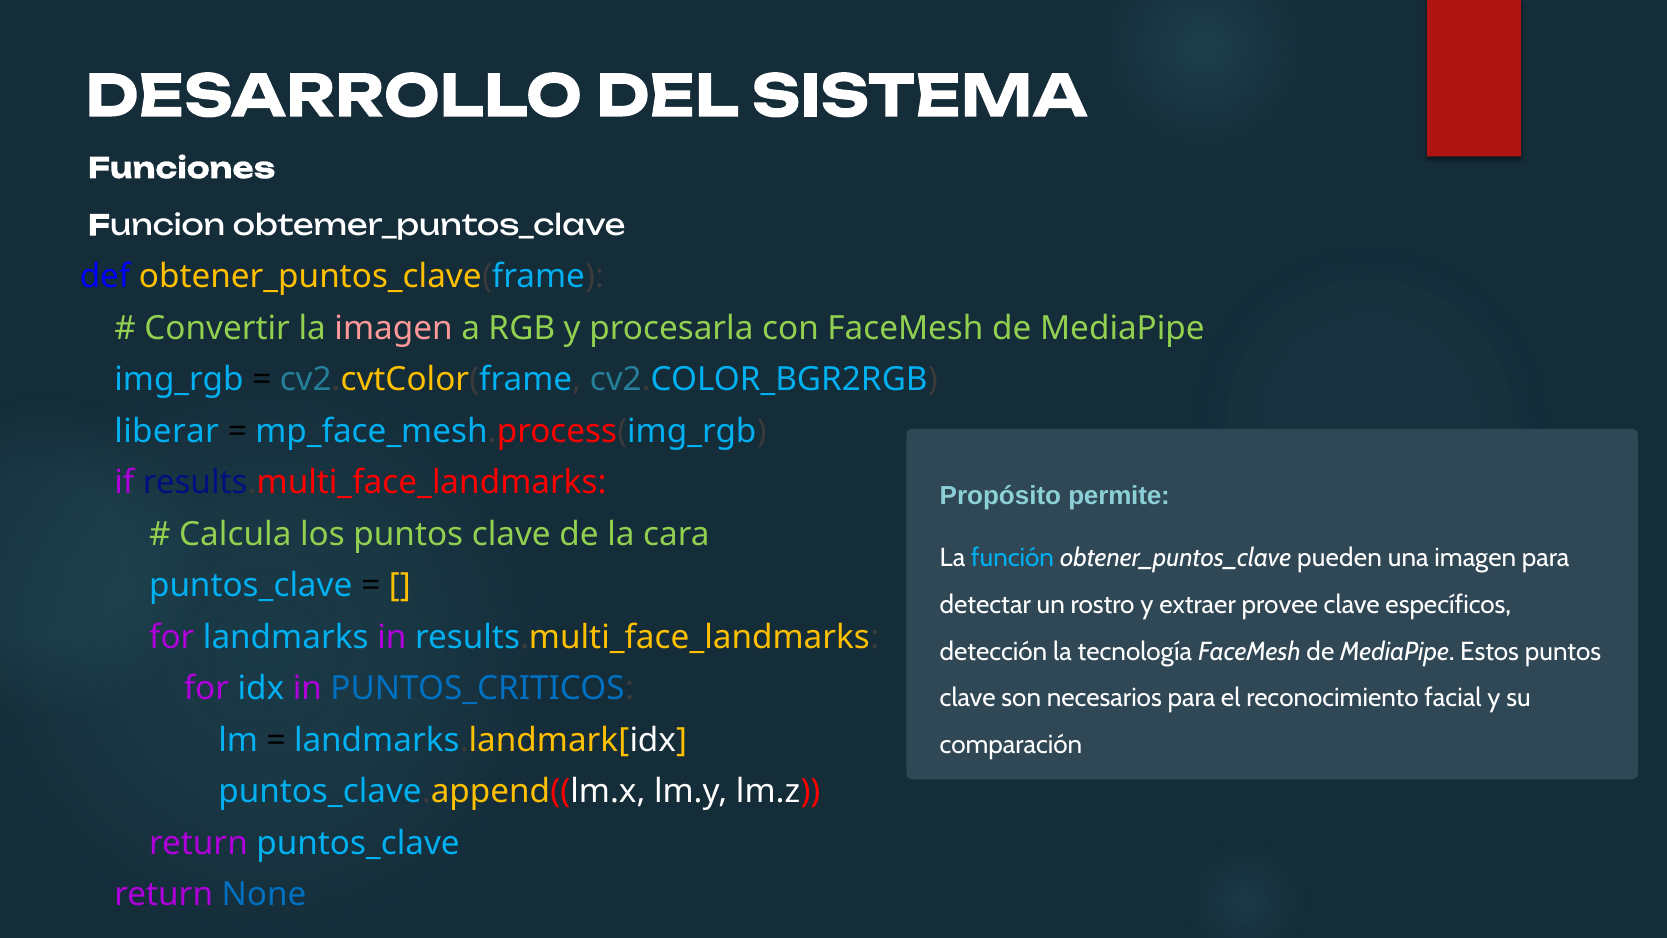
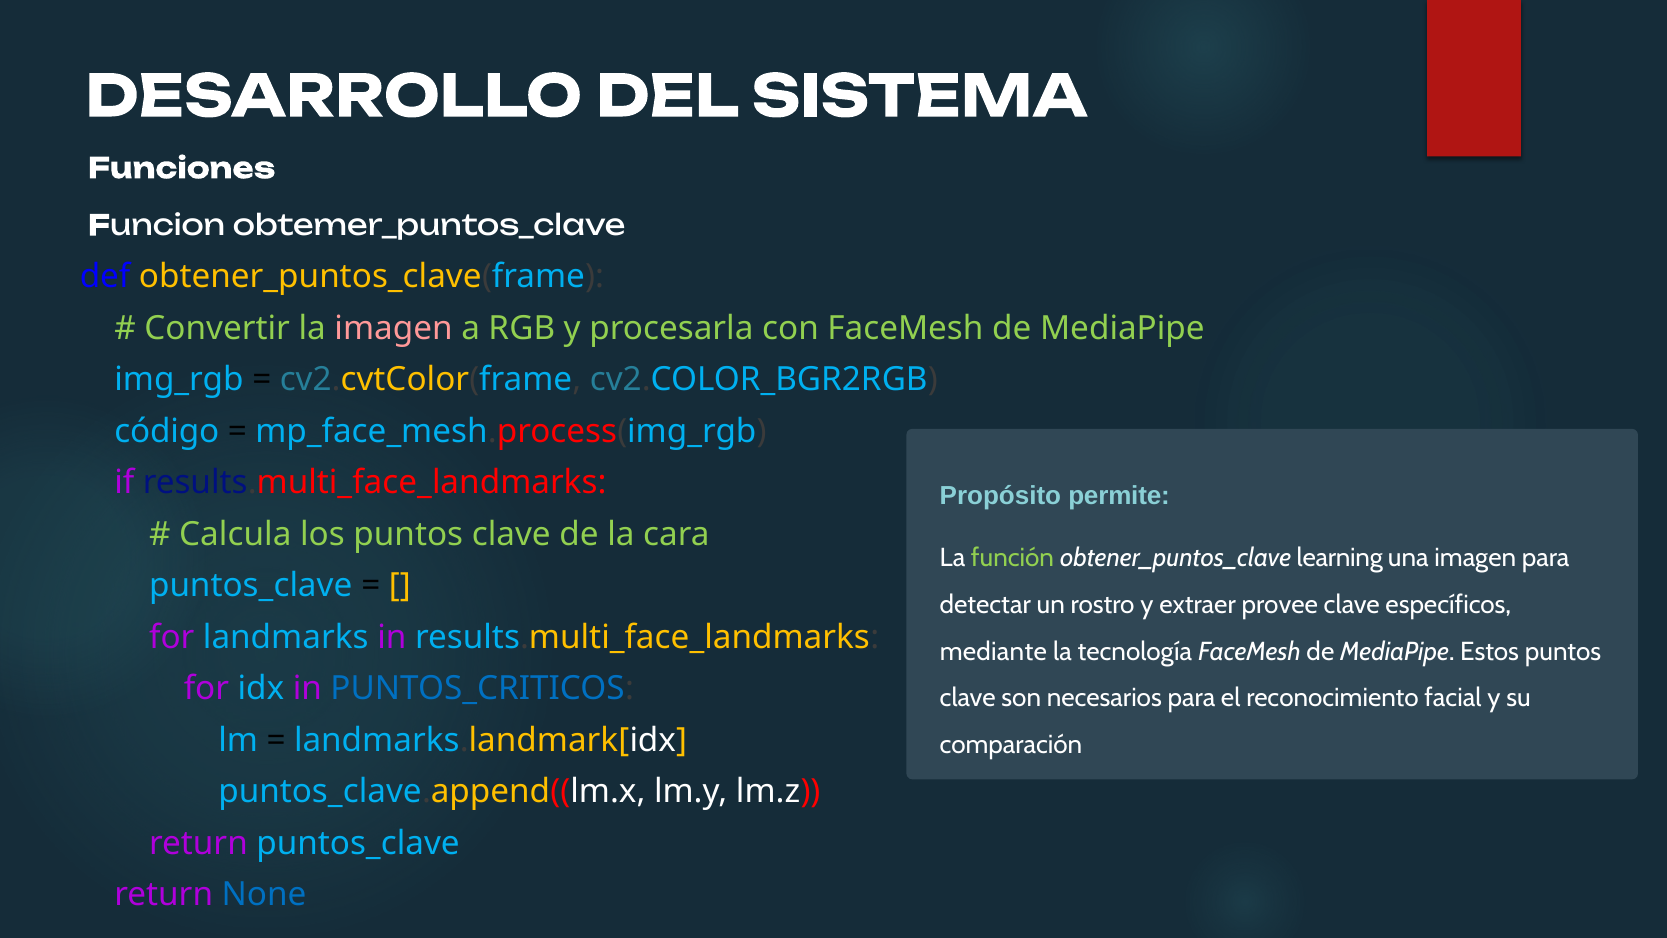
liberar: liberar -> código (167, 431)
función colour: light blue -> light green (1013, 557)
pueden: pueden -> learning (1340, 557)
detección: detección -> mediante (993, 651)
